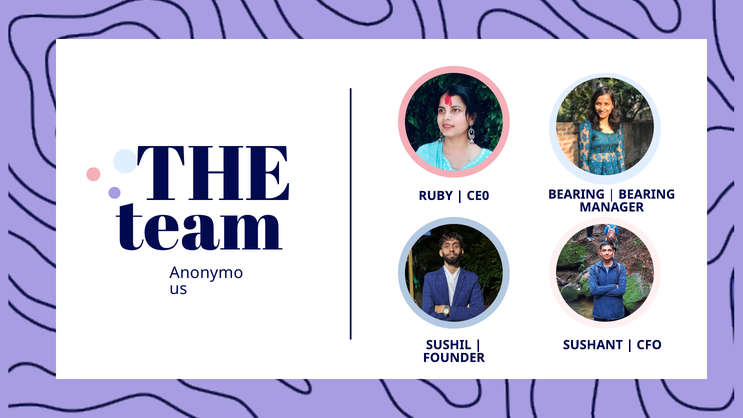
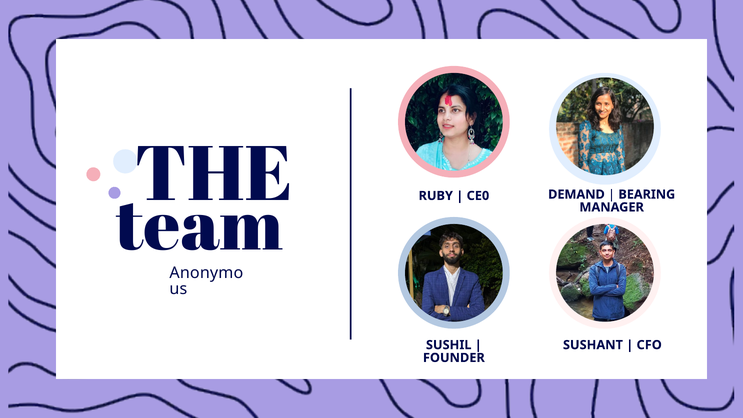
CE0 BEARING: BEARING -> DEMAND (576, 194)
